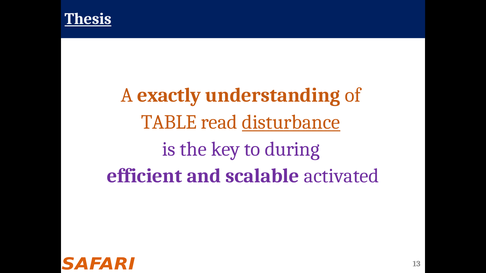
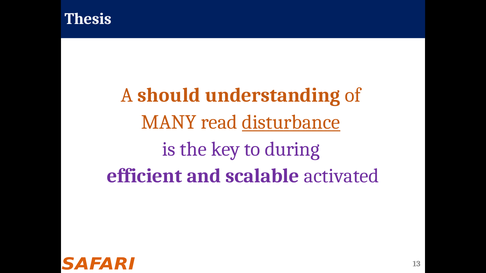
Thesis underline: present -> none (88, 19)
exactly: exactly -> should (169, 95)
TABLE: TABLE -> MANY (169, 122)
